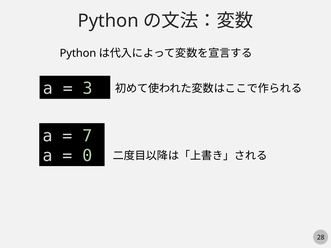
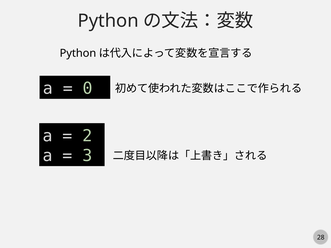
3: 3 -> 0 (88, 89)
7: 7 -> 2 (87, 136)
0: 0 -> 3 (87, 156)
